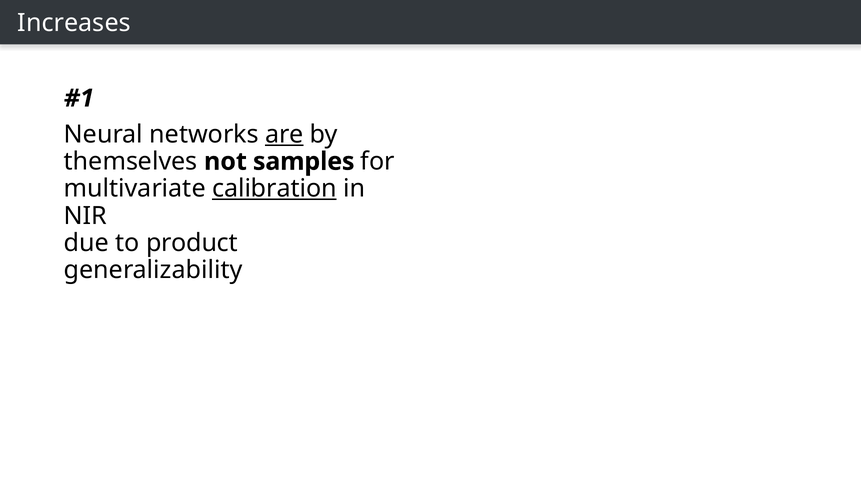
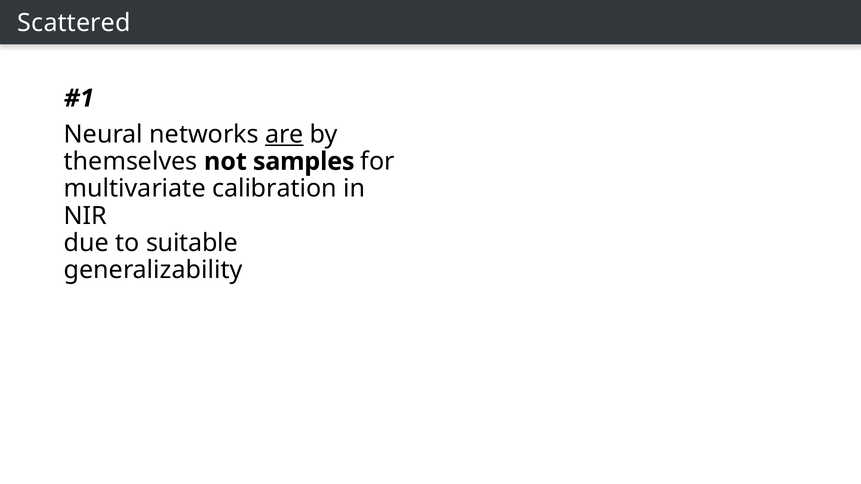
Increases: Increases -> Scattered (74, 23)
calibration underline: present -> none (274, 189)
product: product -> suitable (192, 243)
